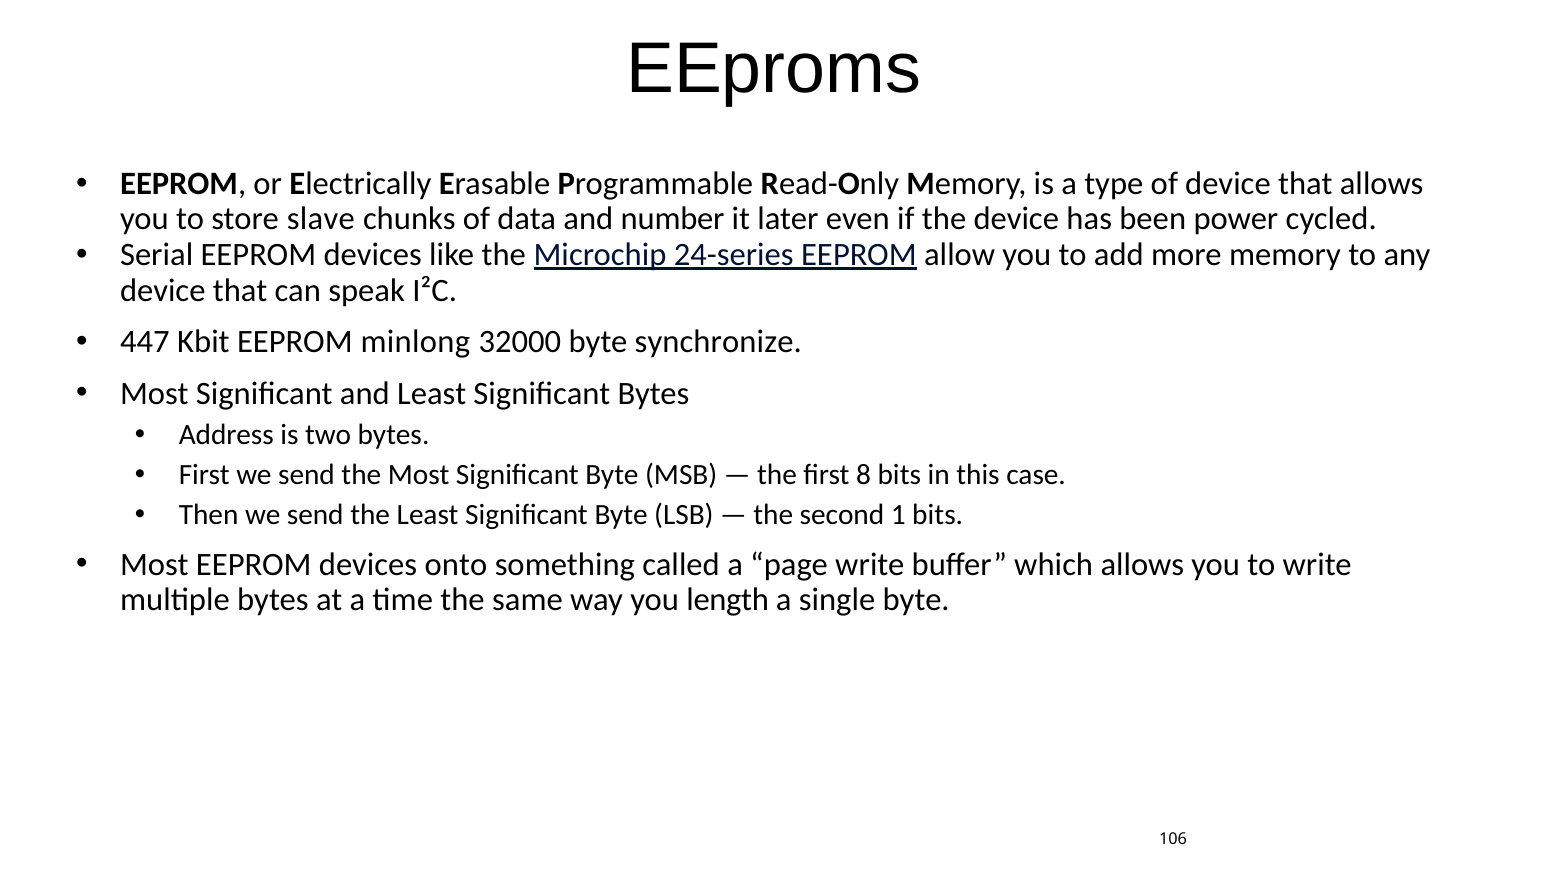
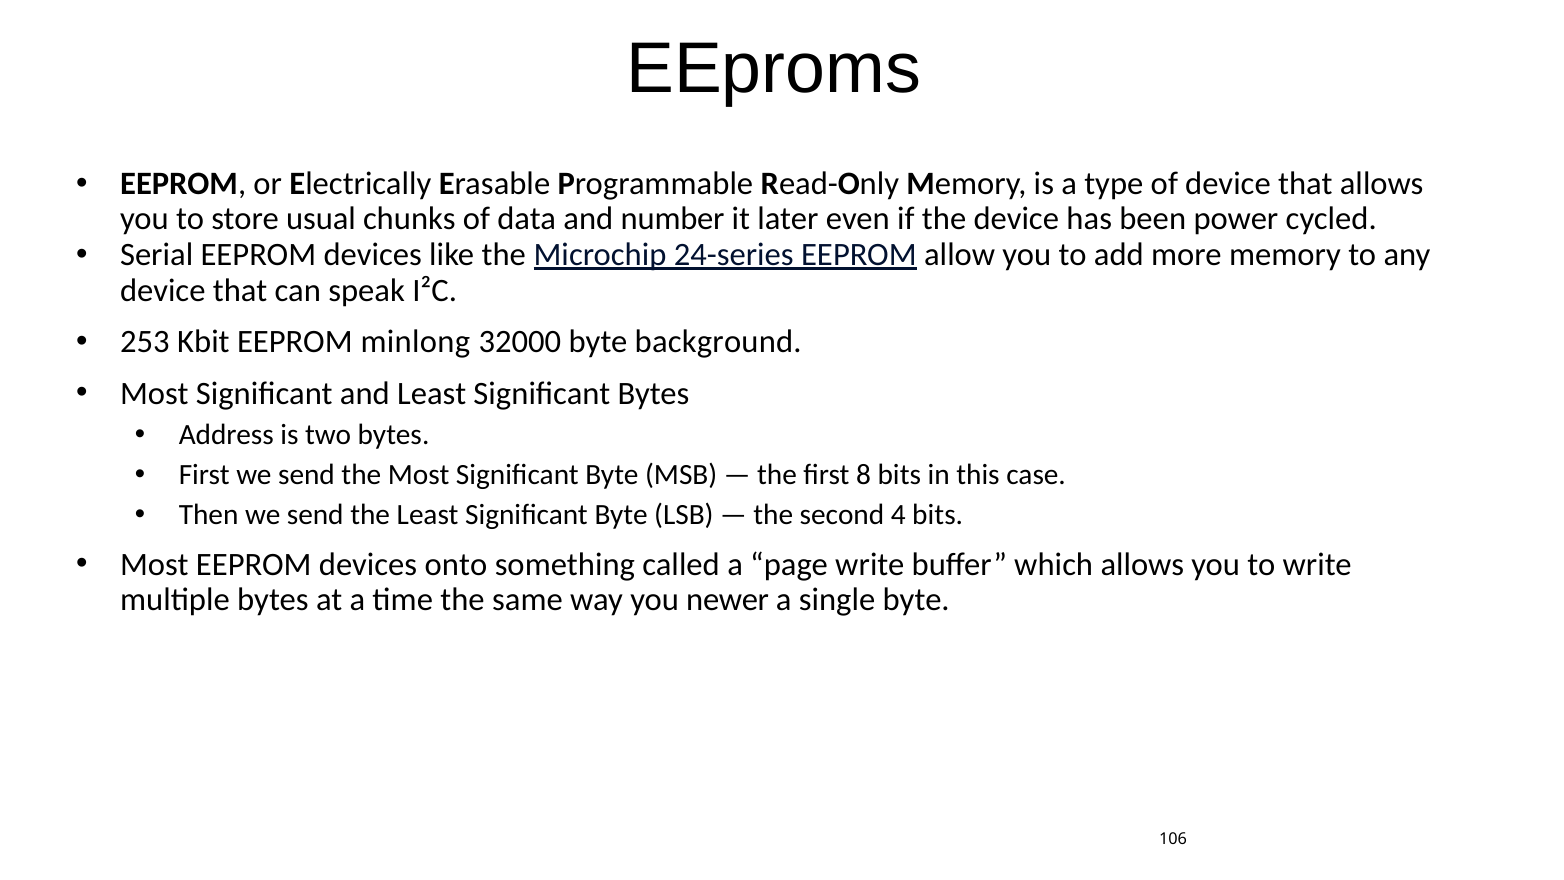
slave: slave -> usual (321, 219)
447: 447 -> 253 (145, 342)
synchronize: synchronize -> background (718, 342)
1: 1 -> 4 (898, 514)
length: length -> newer (728, 599)
